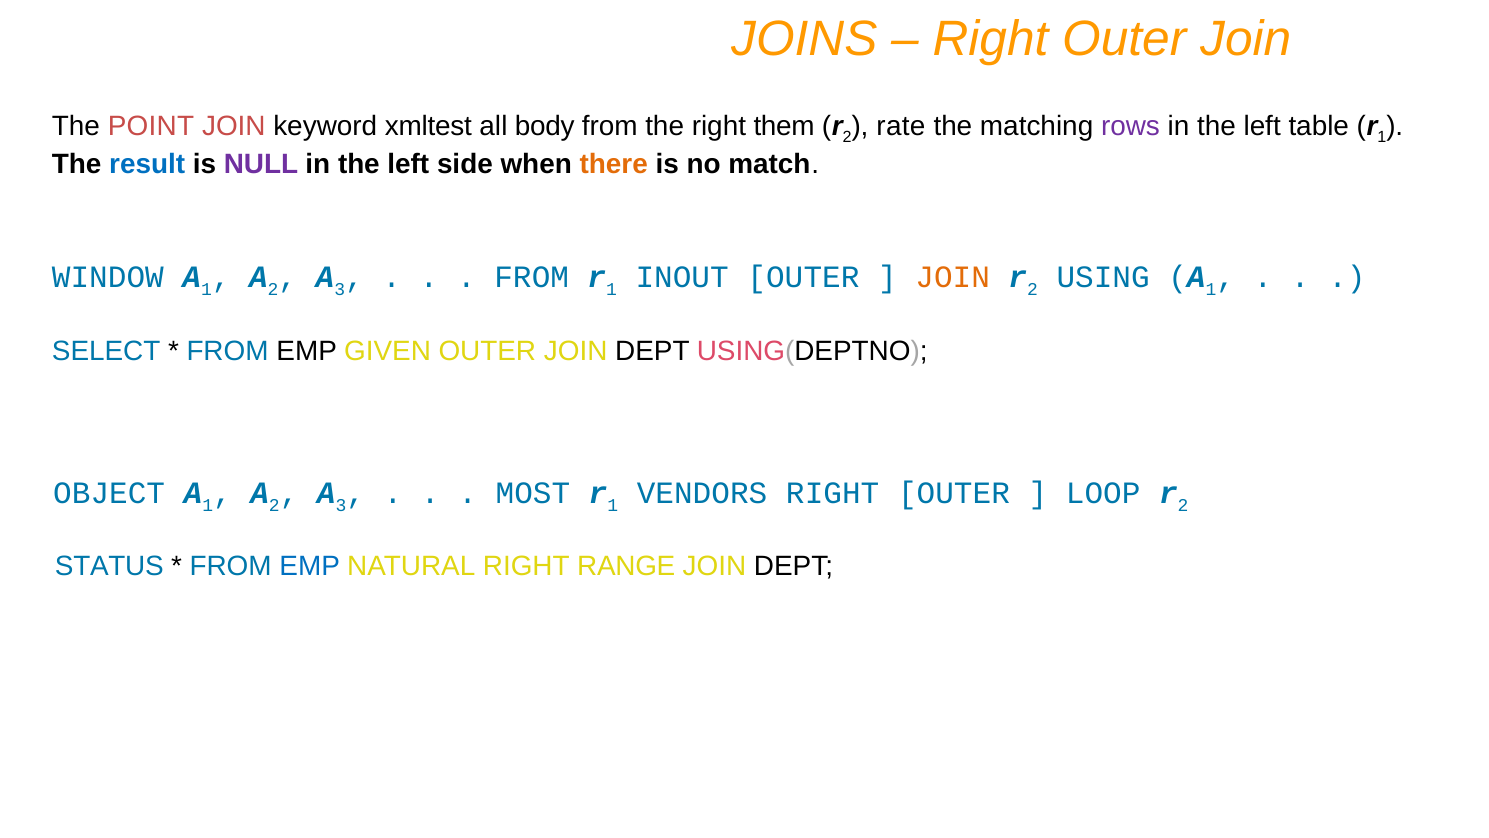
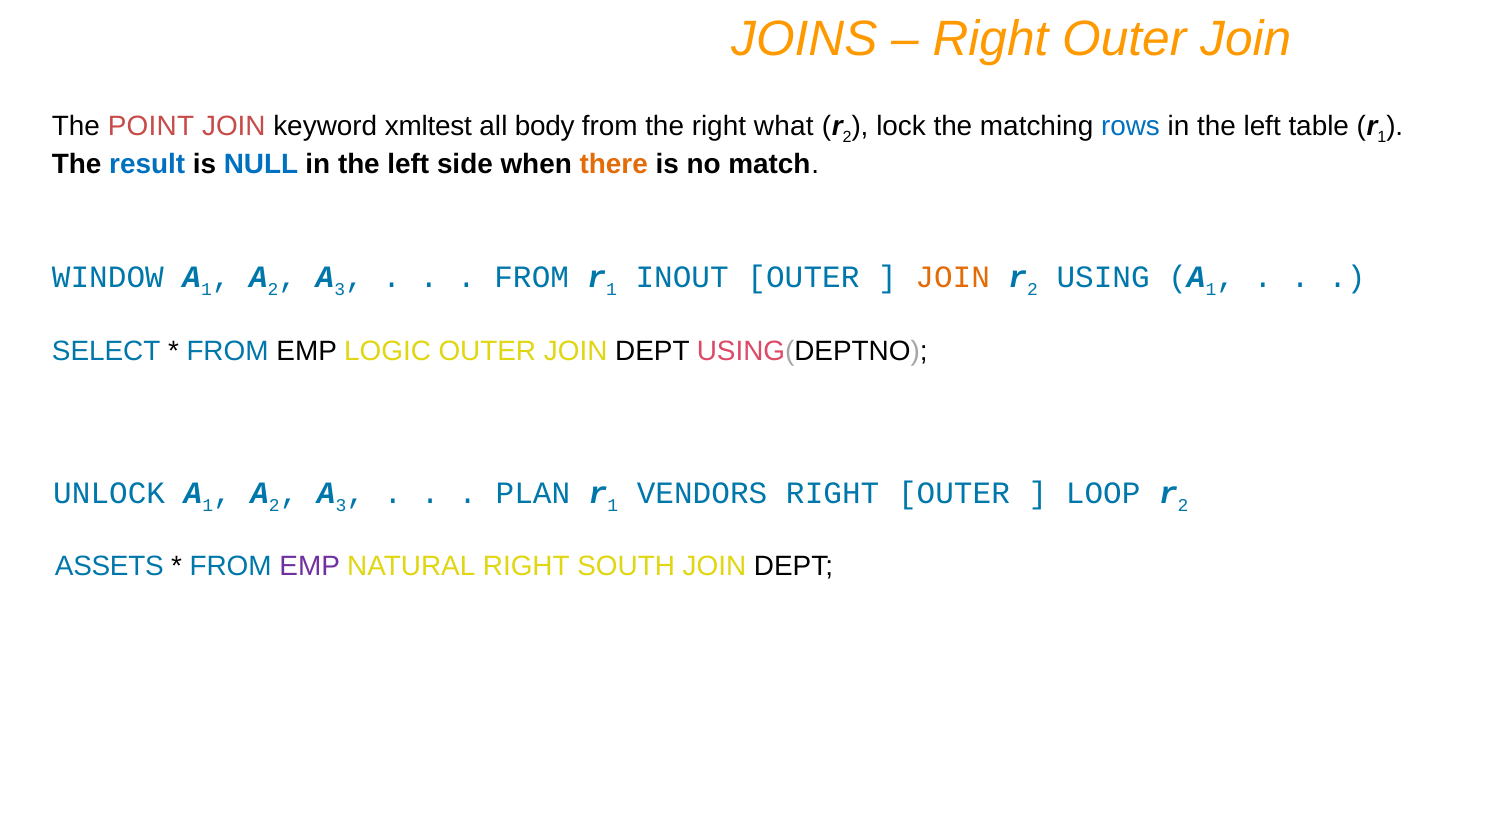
them: them -> what (784, 127)
rate: rate -> lock (901, 127)
rows colour: purple -> blue (1130, 127)
NULL colour: purple -> blue (261, 165)
GIVEN: GIVEN -> LOGIC (388, 351)
OBJECT: OBJECT -> UNLOCK (109, 493)
MOST: MOST -> PLAN (533, 493)
STATUS: STATUS -> ASSETS (109, 566)
EMP colour: blue -> purple (310, 566)
RANGE: RANGE -> SOUTH (626, 566)
